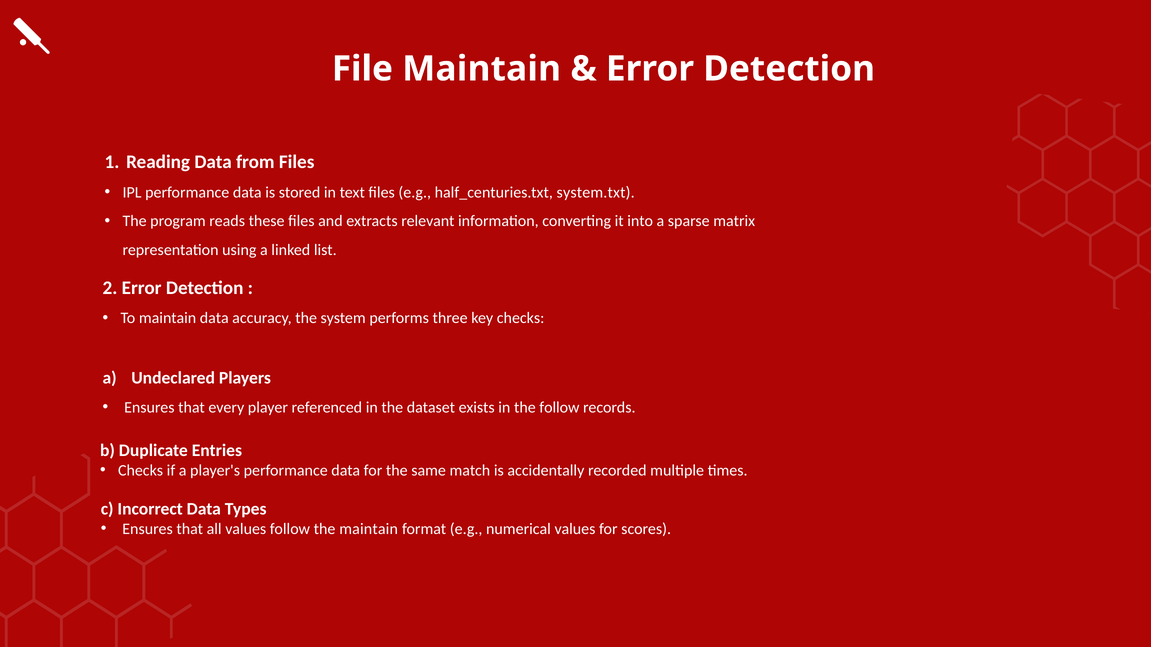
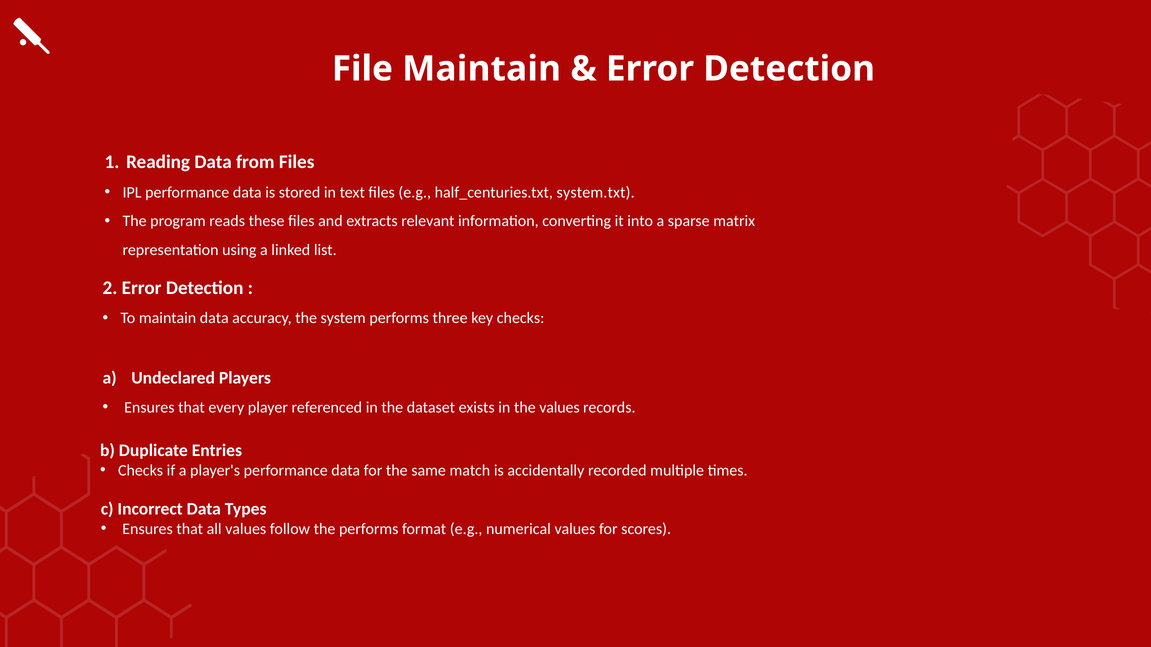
the follow: follow -> values (559, 408)
the maintain: maintain -> performs (369, 529)
